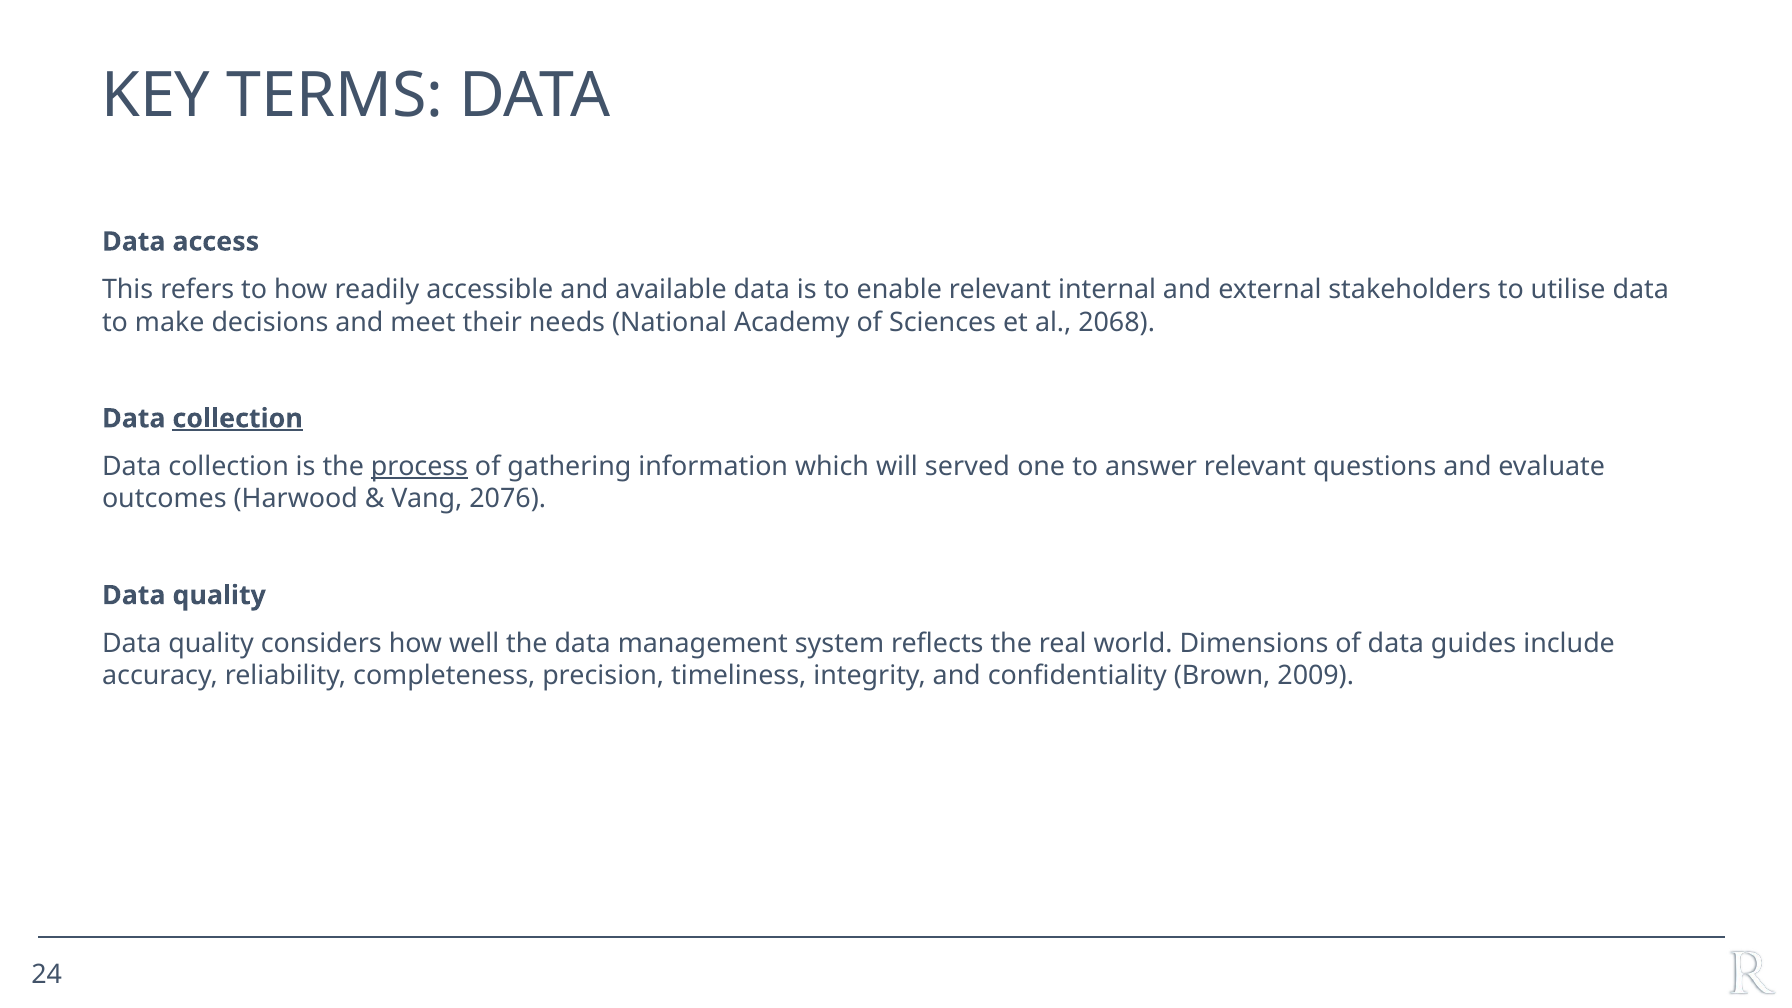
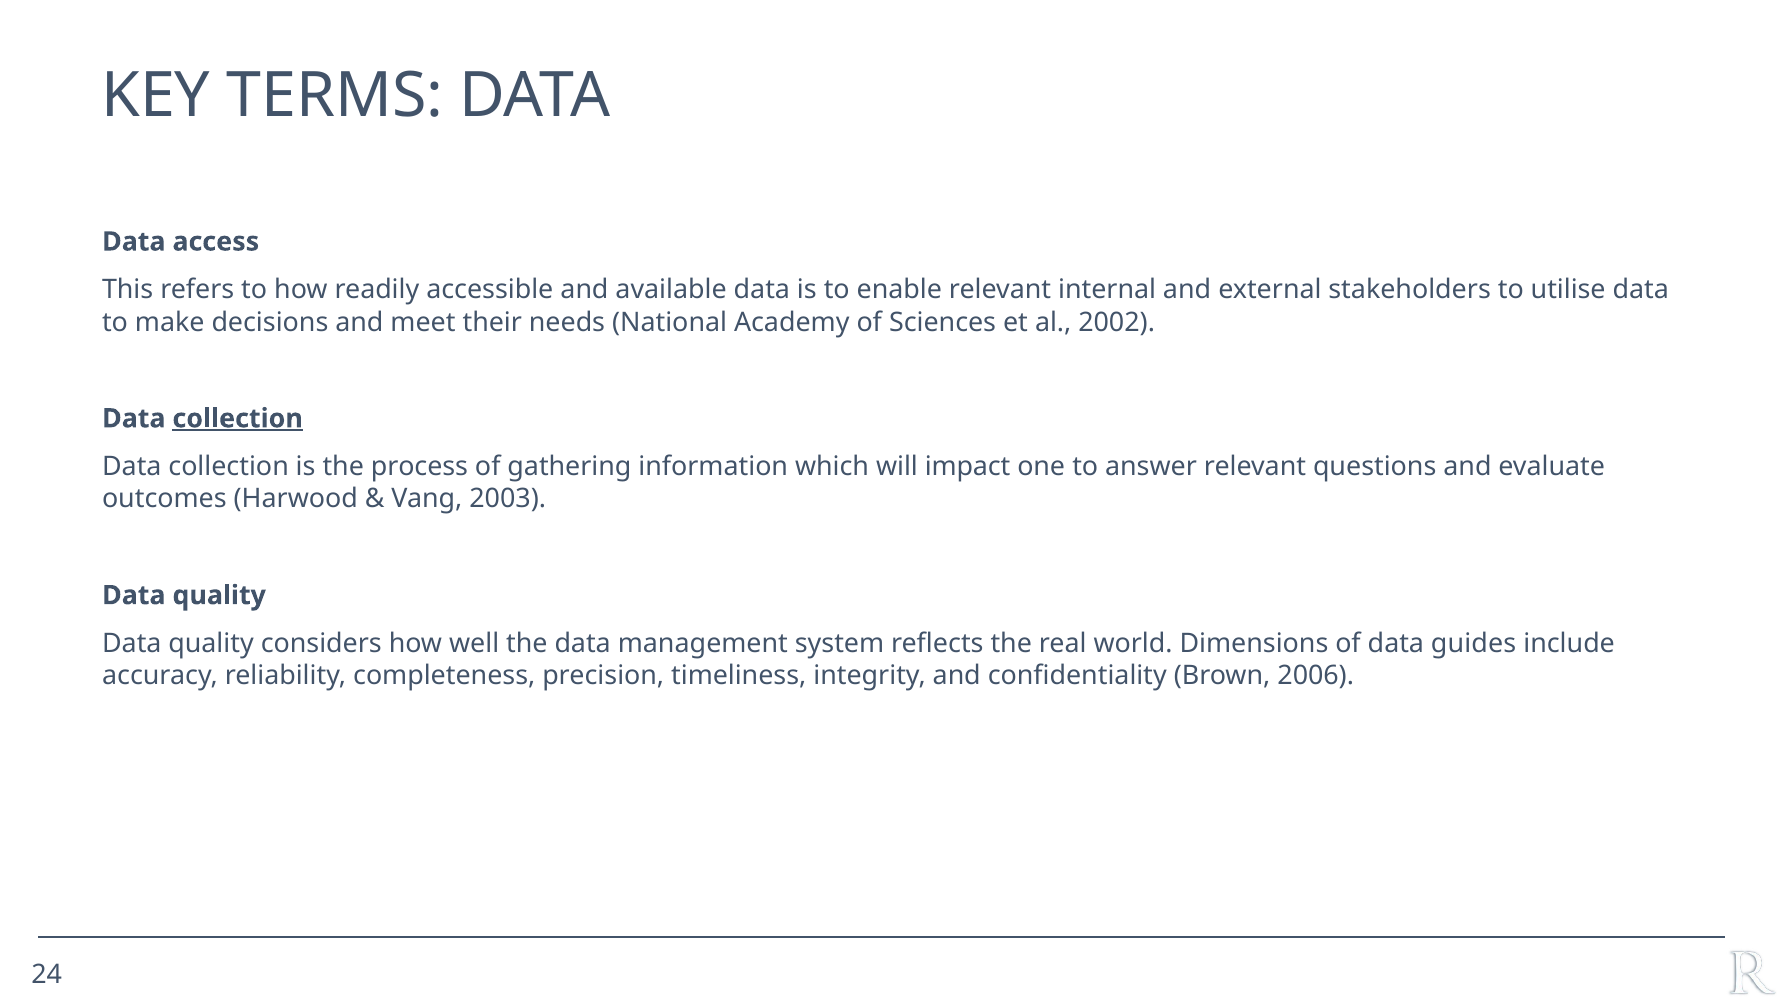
2068: 2068 -> 2002 (1117, 322)
process underline: present -> none (419, 467)
served: served -> impact (968, 467)
2076: 2076 -> 2003 (508, 499)
2009: 2009 -> 2006 (1316, 676)
